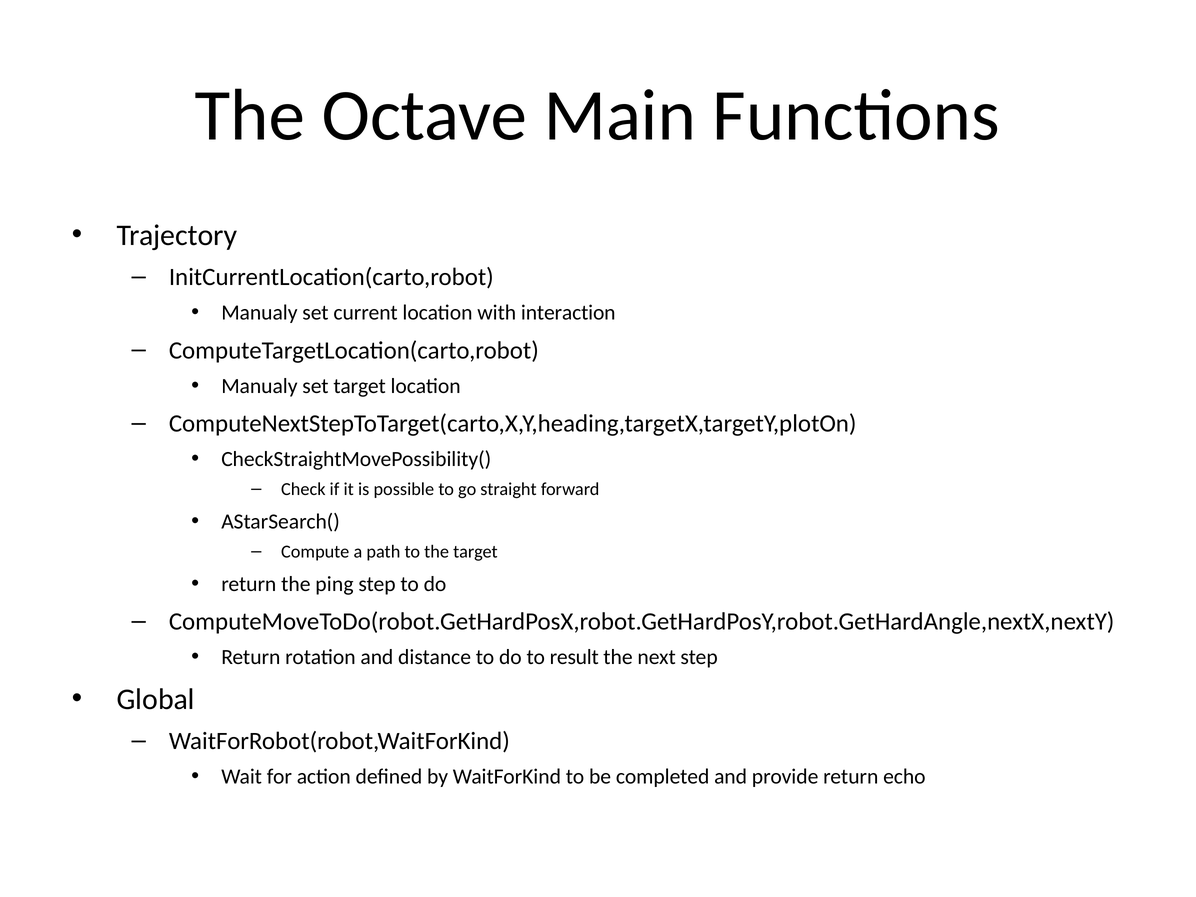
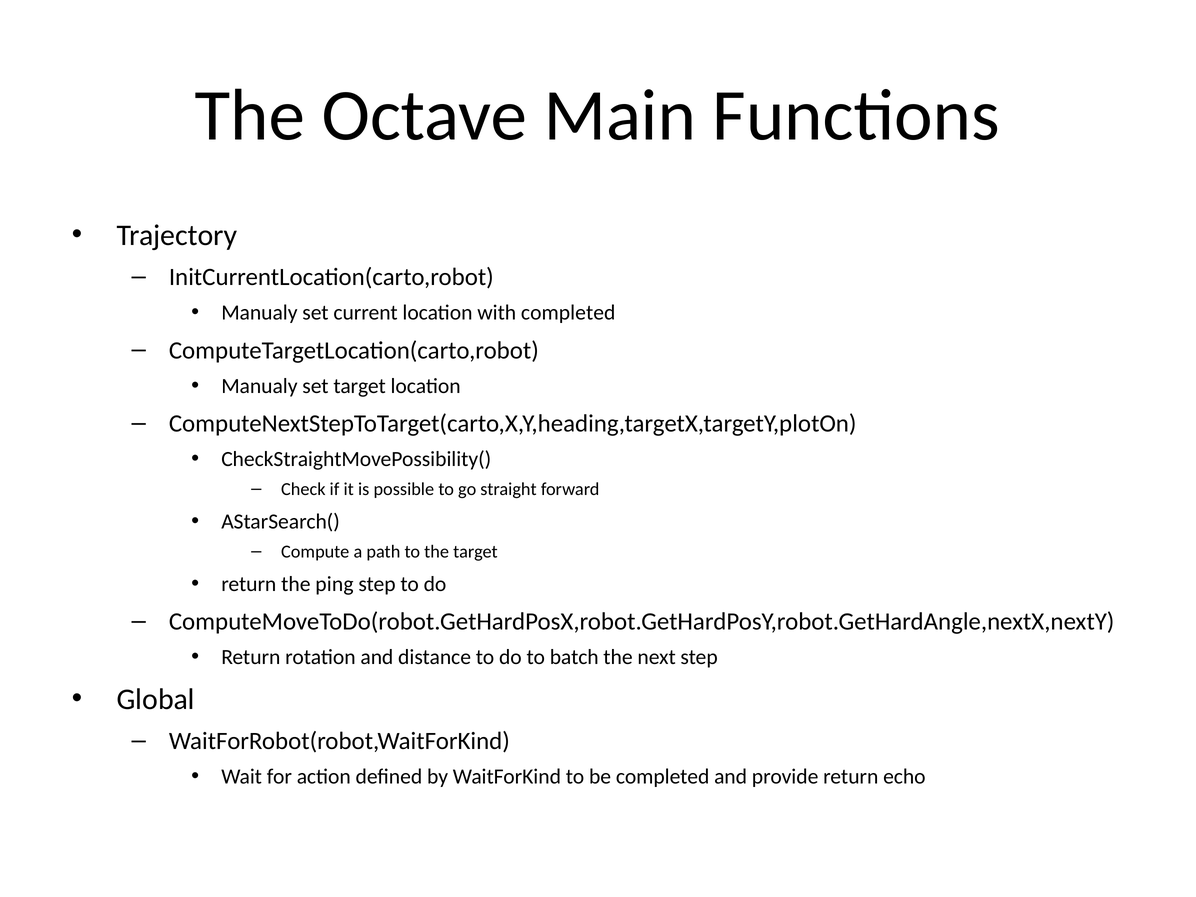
with interaction: interaction -> completed (568, 313)
result: result -> batch (574, 657)
